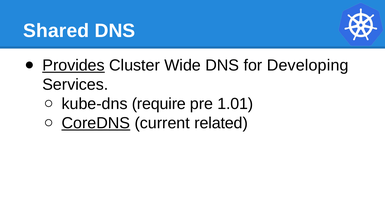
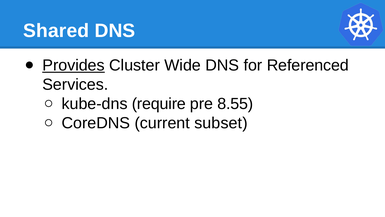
Developing: Developing -> Referenced (308, 65)
1.01: 1.01 -> 8.55 (235, 104)
CoreDNS underline: present -> none (96, 123)
related: related -> subset (221, 123)
